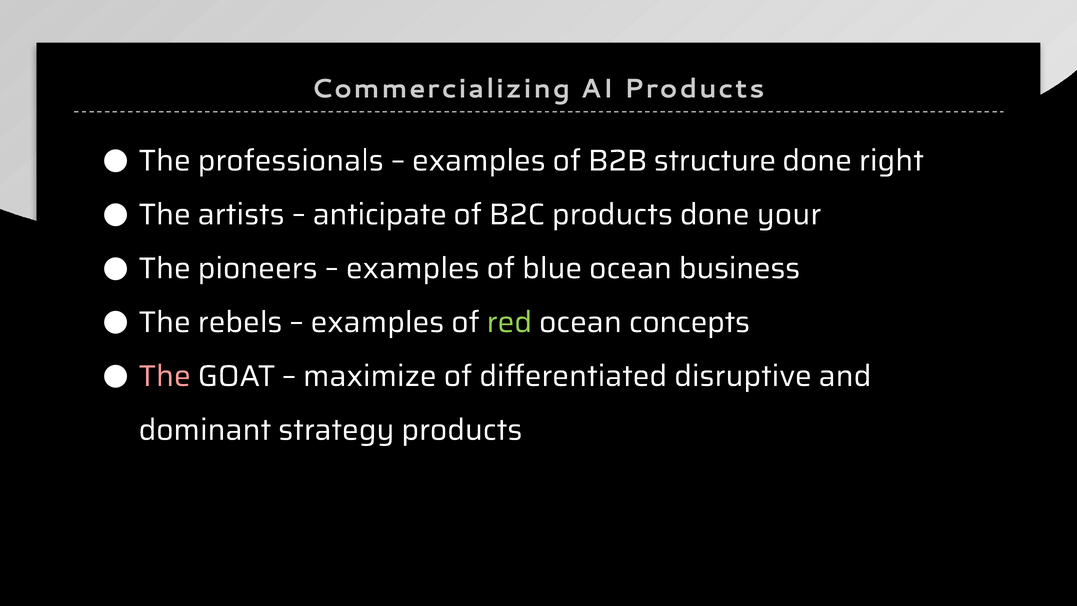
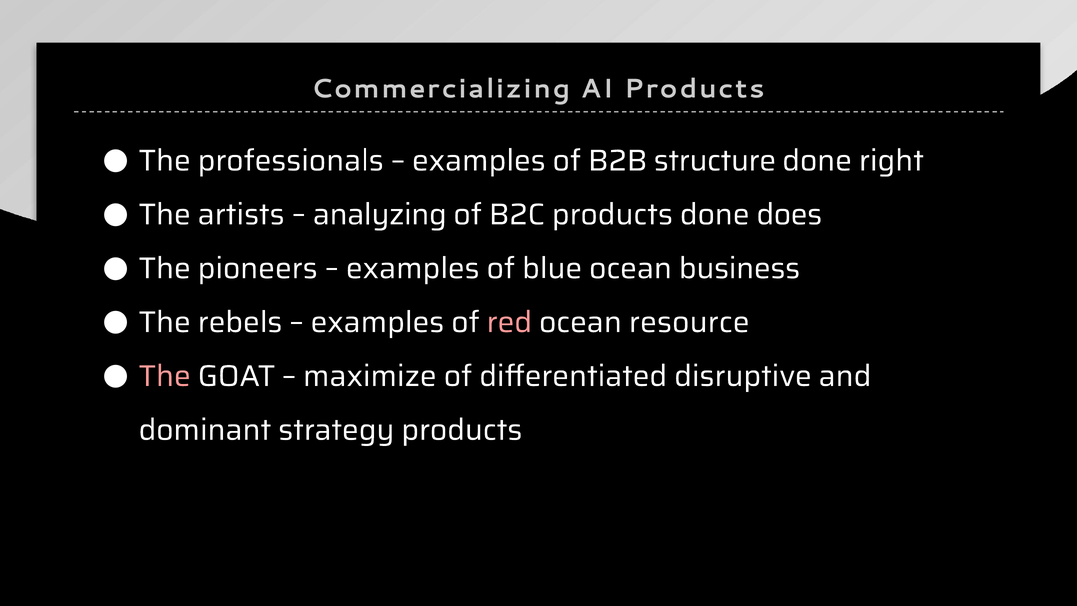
anticipate: anticipate -> analyzing (380, 214)
your: your -> does (789, 214)
red colour: light green -> pink (509, 322)
concepts: concepts -> resource (689, 322)
